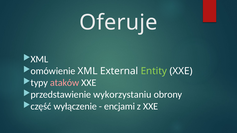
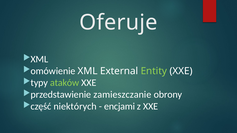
ataków colour: pink -> light green (65, 83)
wykorzystaniu: wykorzystaniu -> zamieszczanie (122, 95)
wyłączenie: wyłączenie -> niektórych (75, 107)
